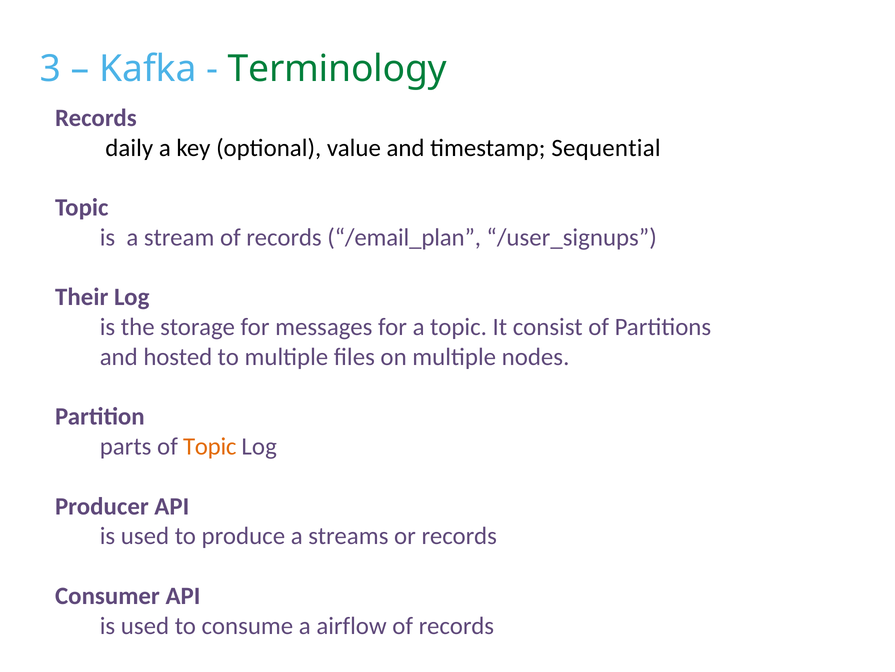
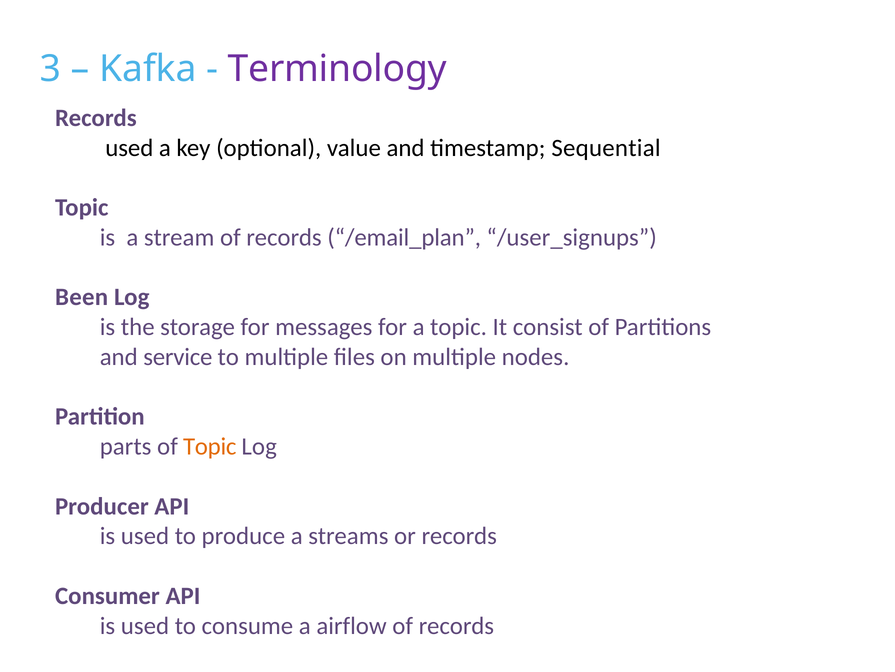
Terminology colour: green -> purple (337, 69)
daily: daily -> used (129, 148)
Their: Their -> Been (82, 297)
hosted: hosted -> service (178, 357)
